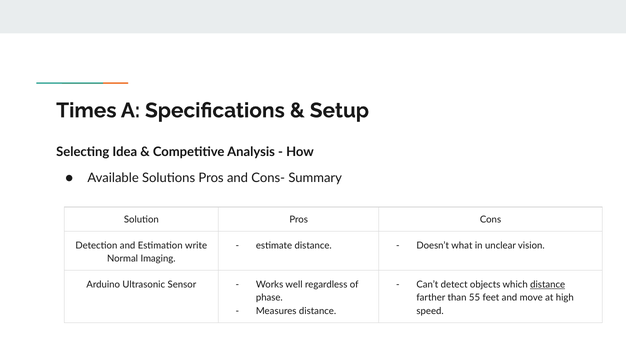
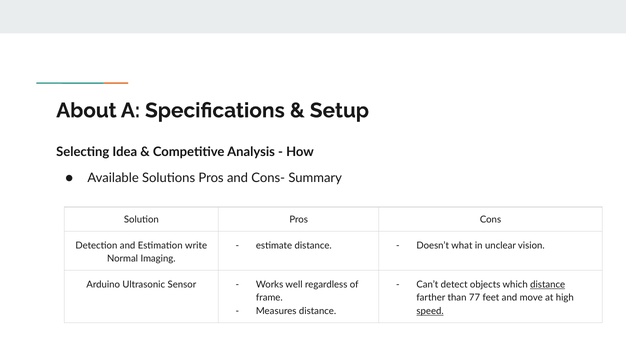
Times: Times -> About (86, 111)
phase: phase -> frame (269, 298)
55: 55 -> 77 (475, 298)
speed underline: none -> present (430, 311)
